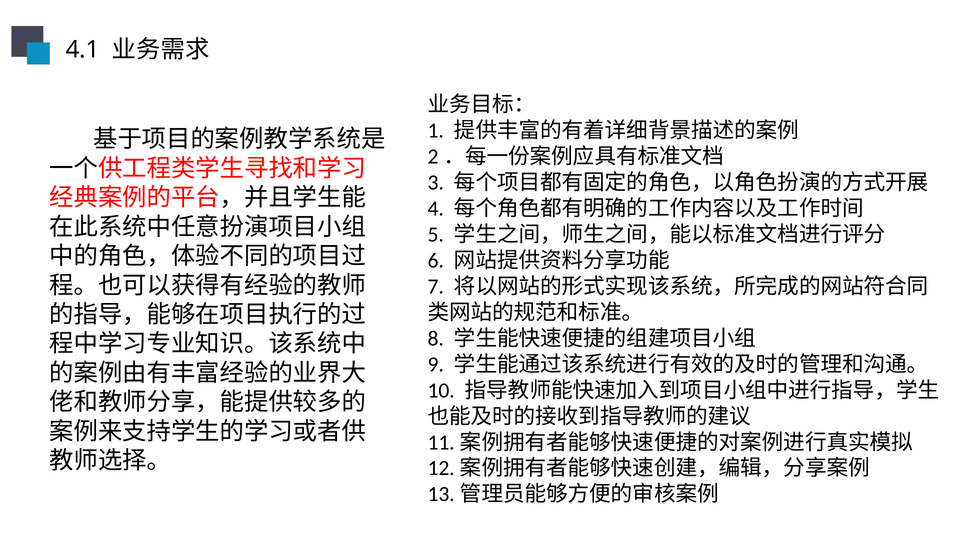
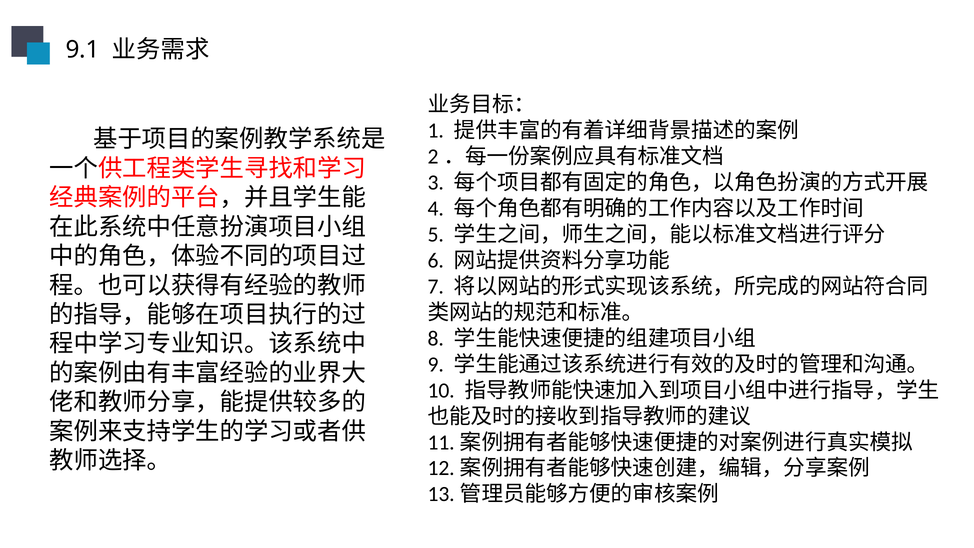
4.1: 4.1 -> 9.1 (83, 50)
